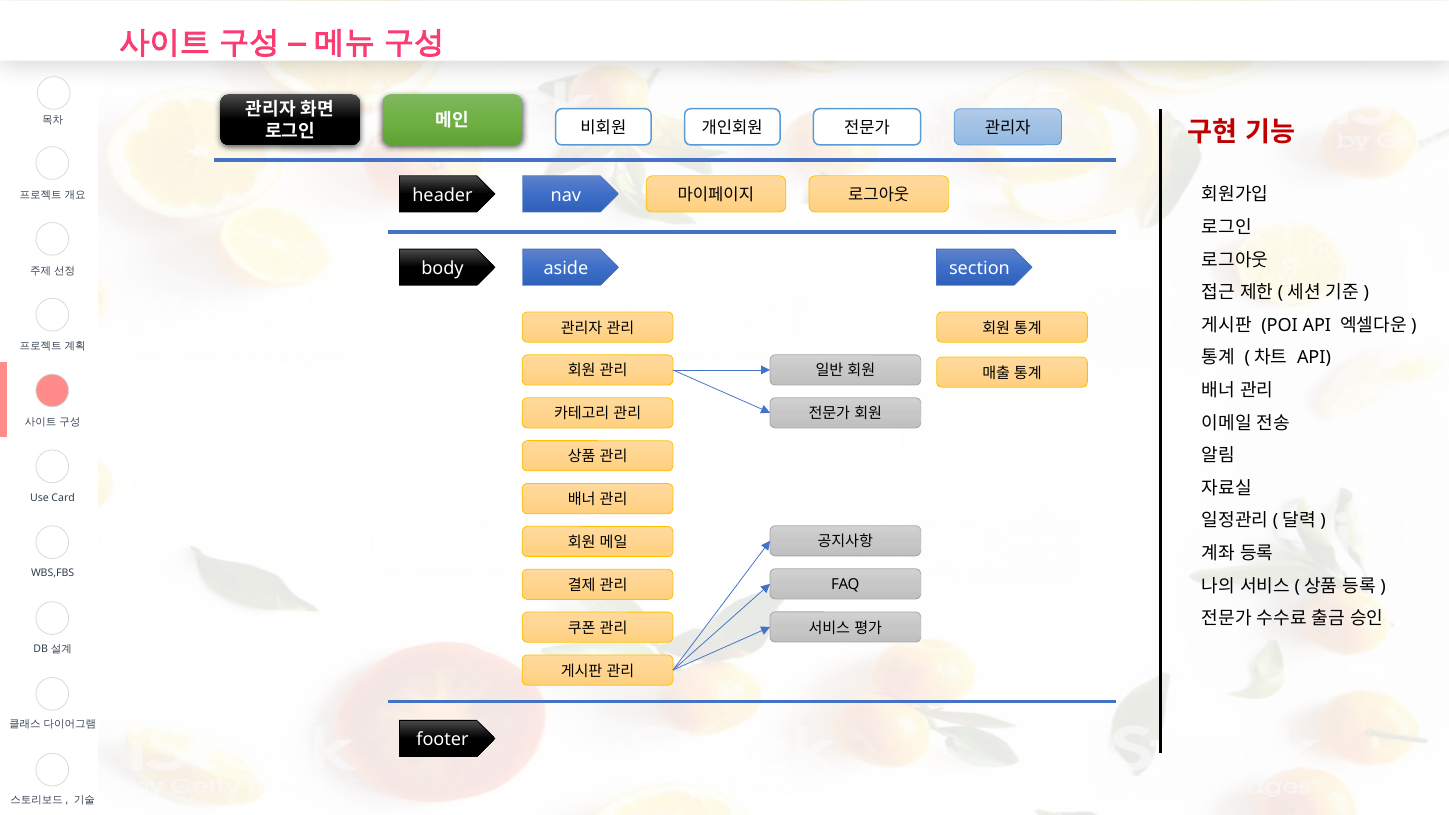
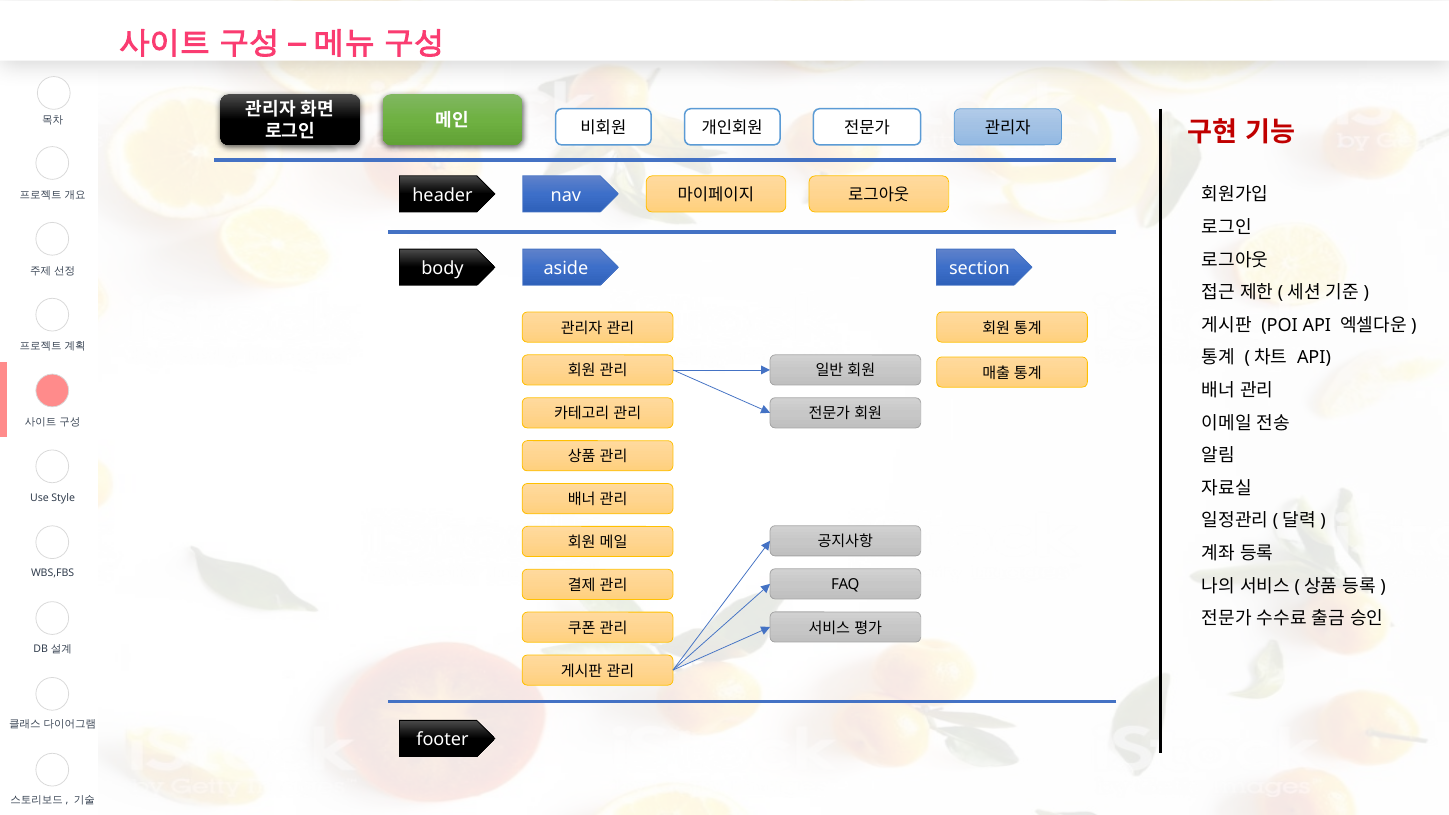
Card: Card -> Style (63, 498)
